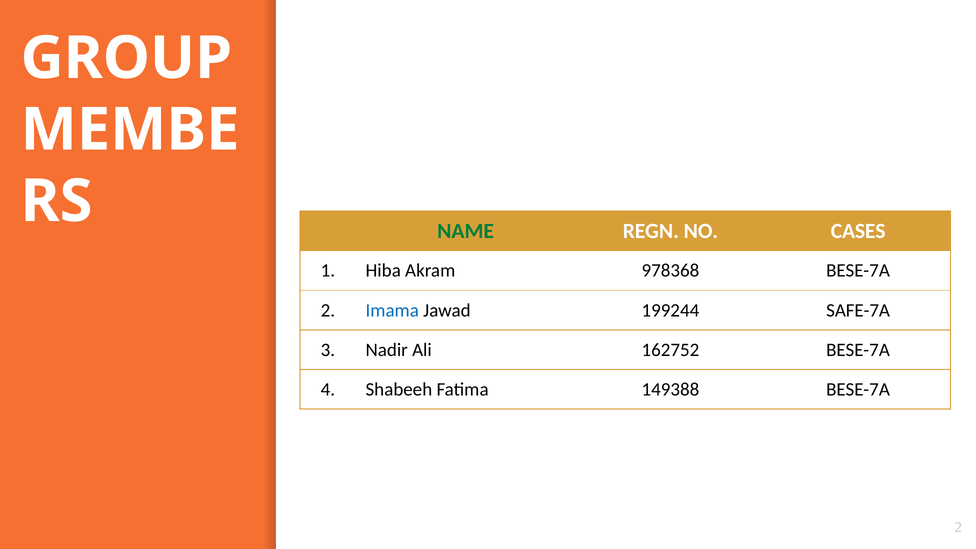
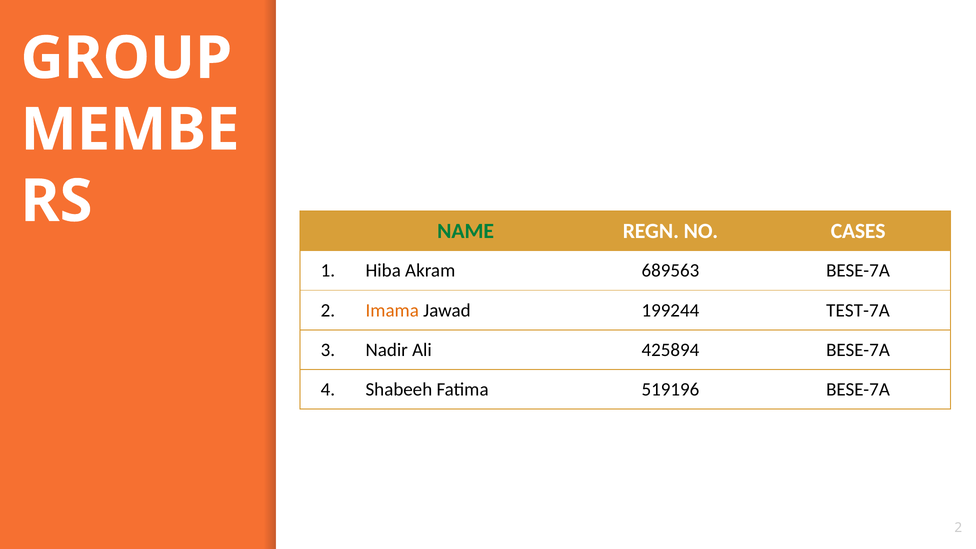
978368: 978368 -> 689563 (670, 271)
Imama colour: blue -> orange (392, 310)
SAFE-7A: SAFE-7A -> TEST-7A (858, 310)
162752: 162752 -> 425894 (670, 350)
149388: 149388 -> 519196 (670, 389)
